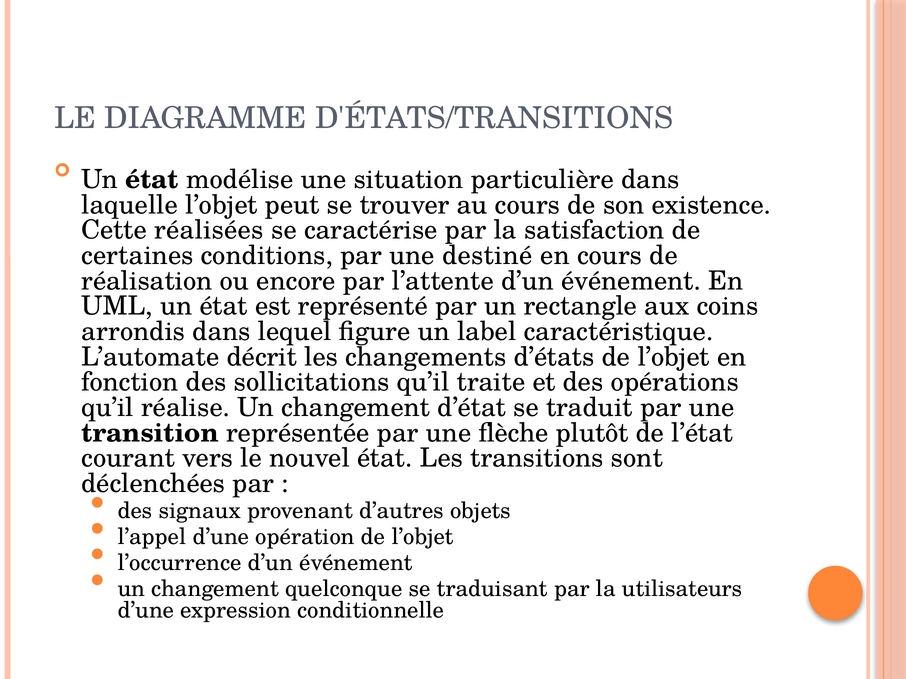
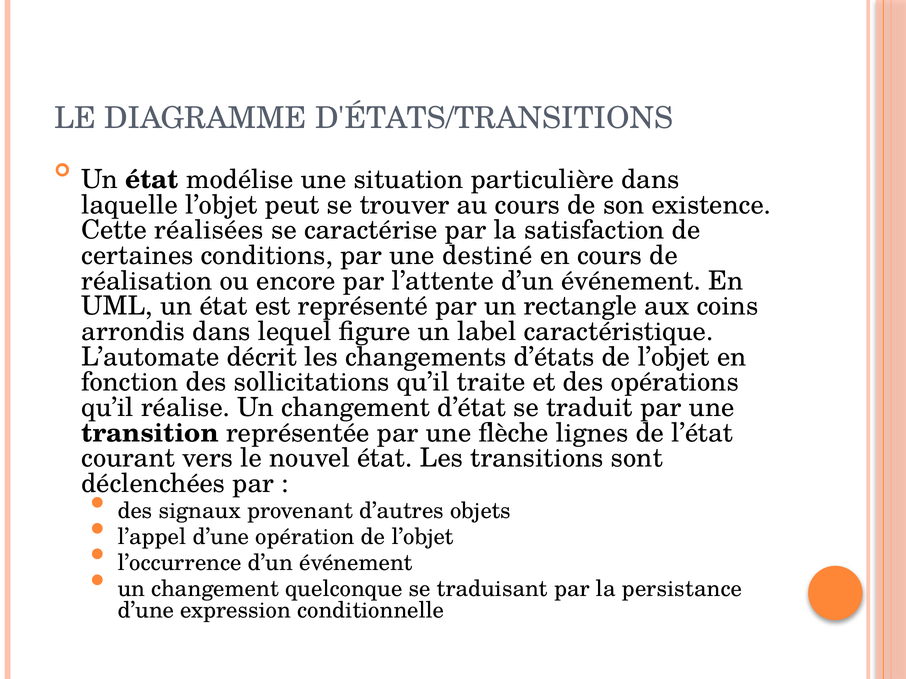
plutôt: plutôt -> lignes (592, 433)
utilisateurs: utilisateurs -> persistance (682, 589)
